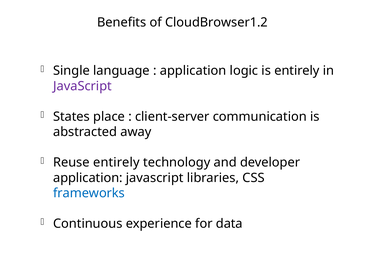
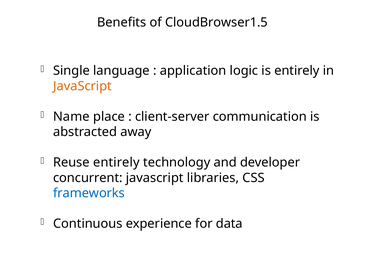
CloudBrowser1.2: CloudBrowser1.2 -> CloudBrowser1.5 (216, 22)
JavaScript colour: purple -> orange (82, 86)
States: States -> Name (71, 116)
application: application -> concurrent (88, 178)
